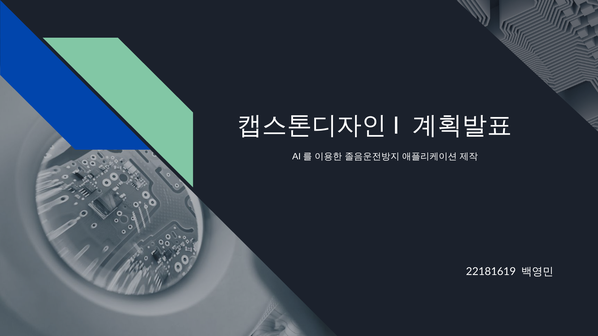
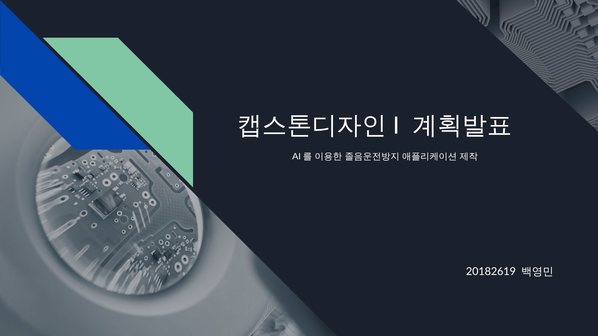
22181619: 22181619 -> 20182619 (491, 272)
